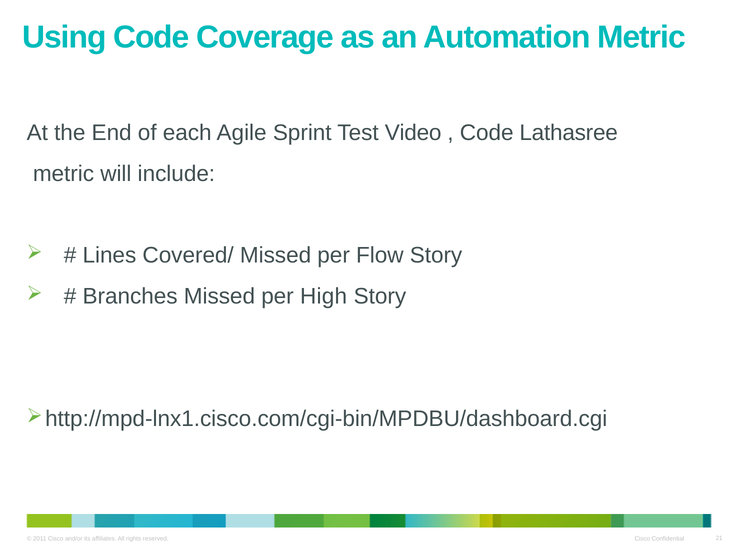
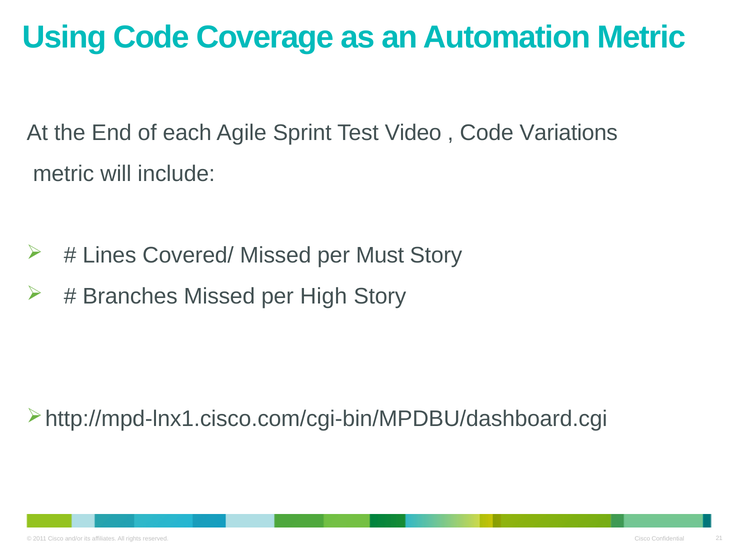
Lathasree: Lathasree -> Variations (569, 133)
Flow: Flow -> Must (380, 256)
